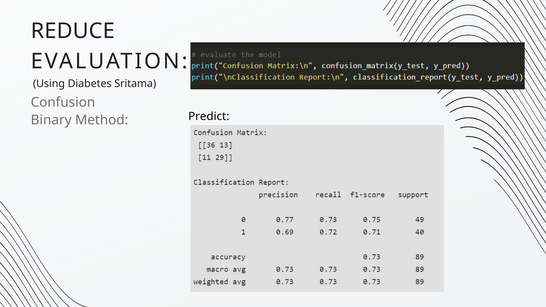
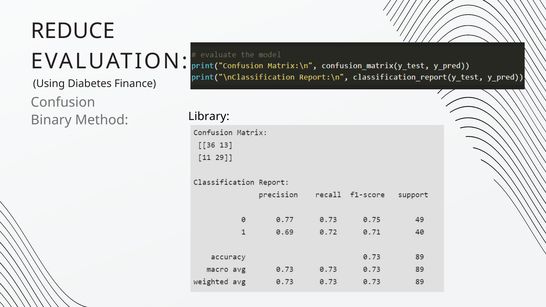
Sritama: Sritama -> Finance (135, 84)
Predict: Predict -> Library (209, 117)
